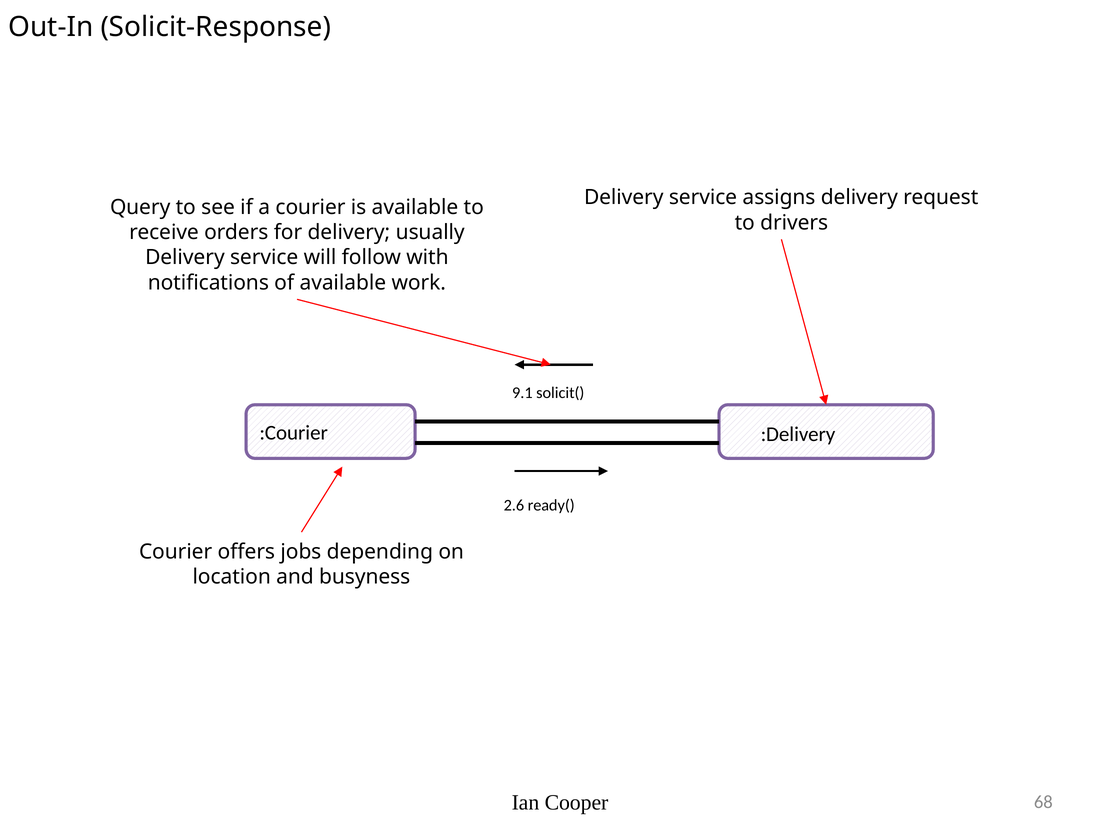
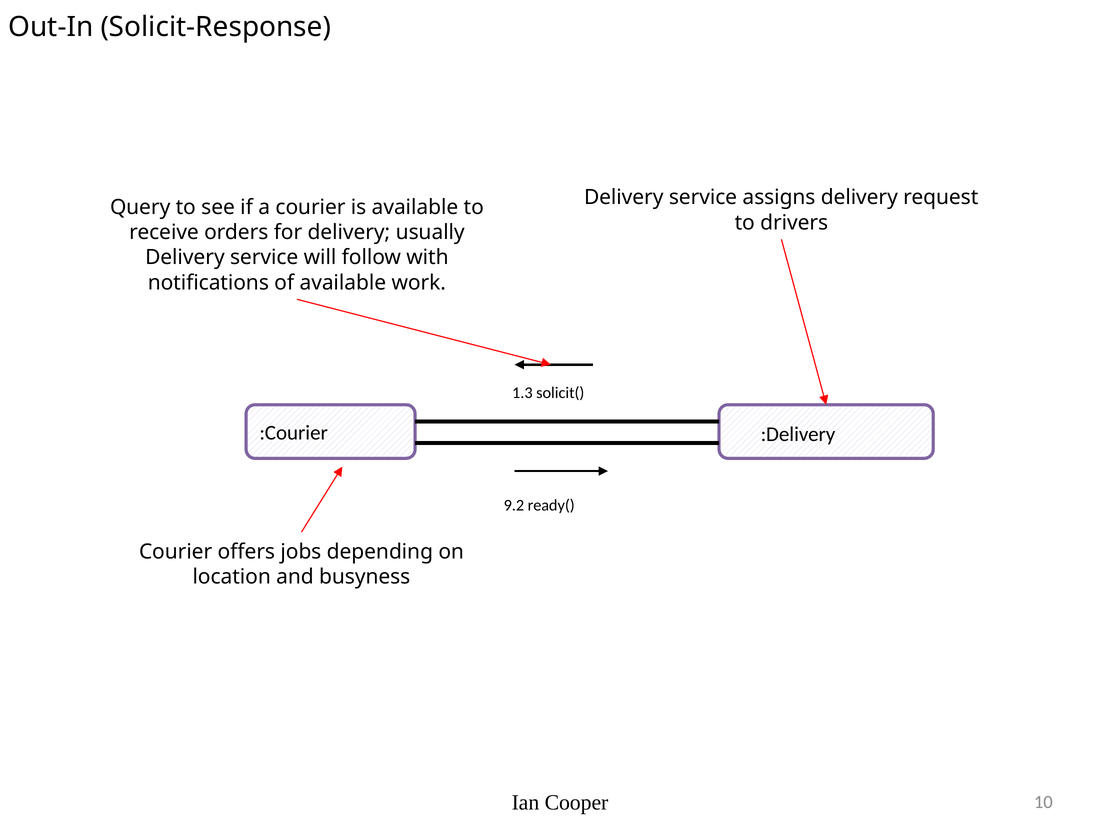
9.1: 9.1 -> 1.3 (522, 393)
2.6: 2.6 -> 9.2 (514, 506)
68: 68 -> 10 (1043, 802)
